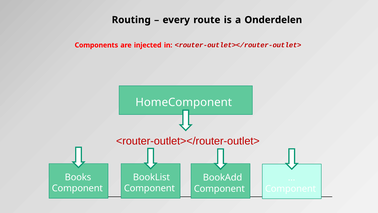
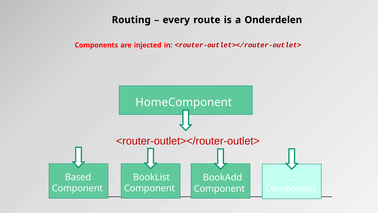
Books: Books -> Based (78, 177)
